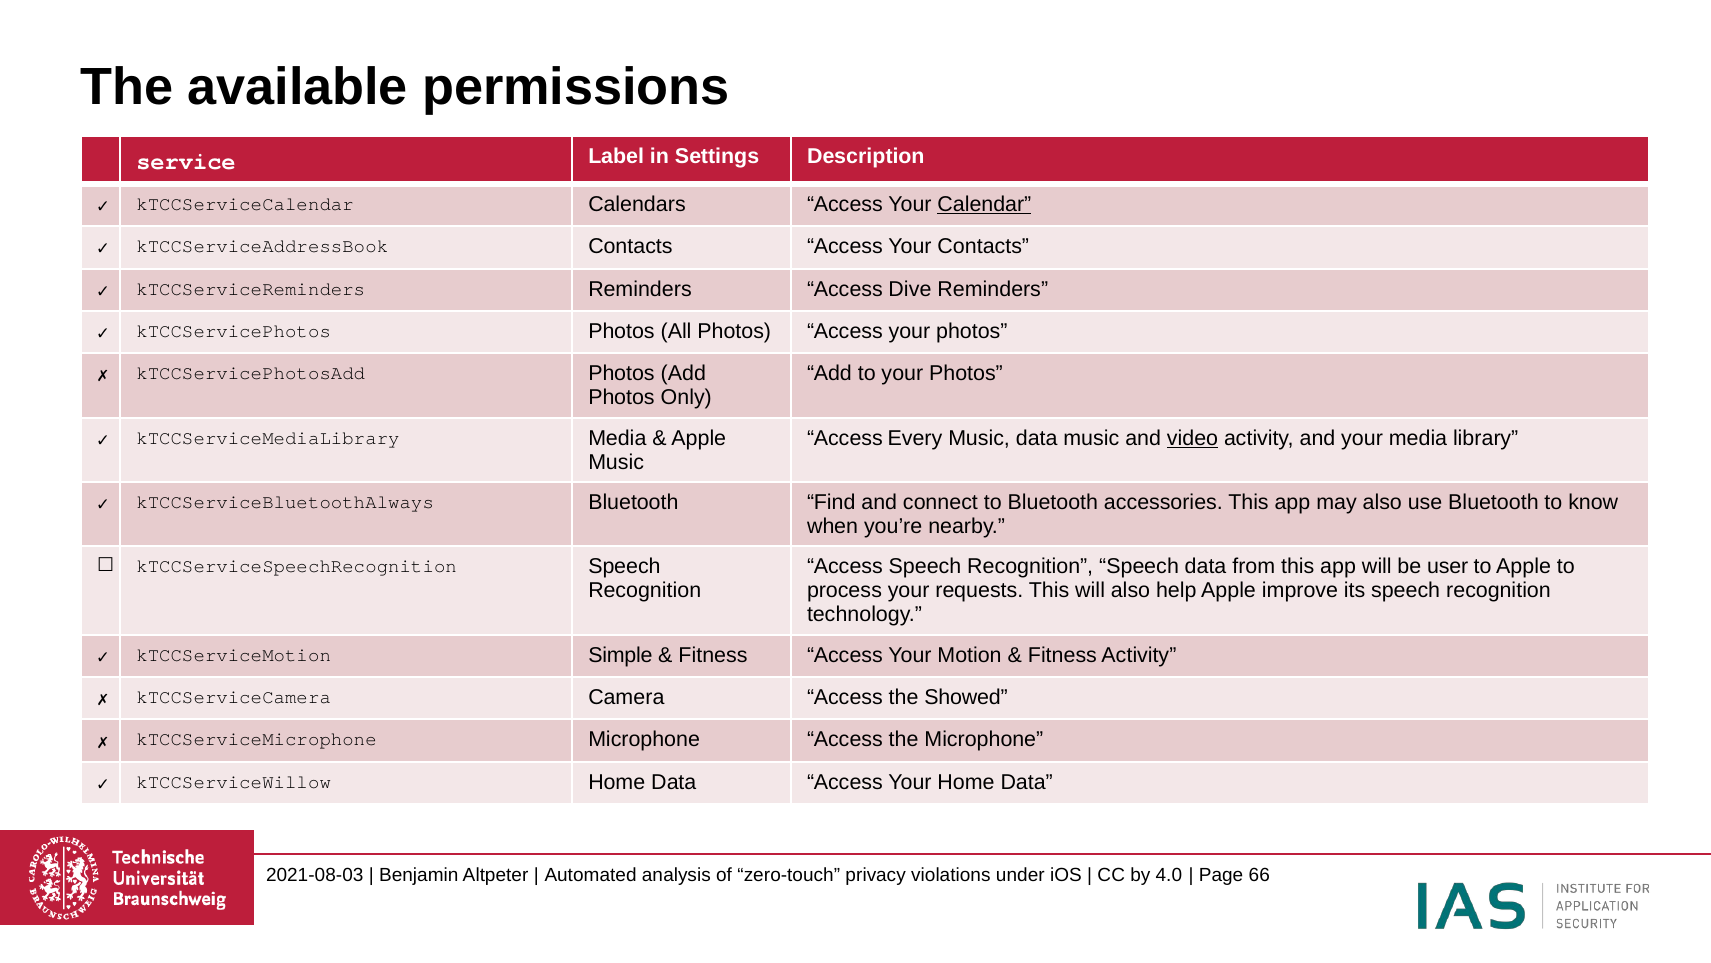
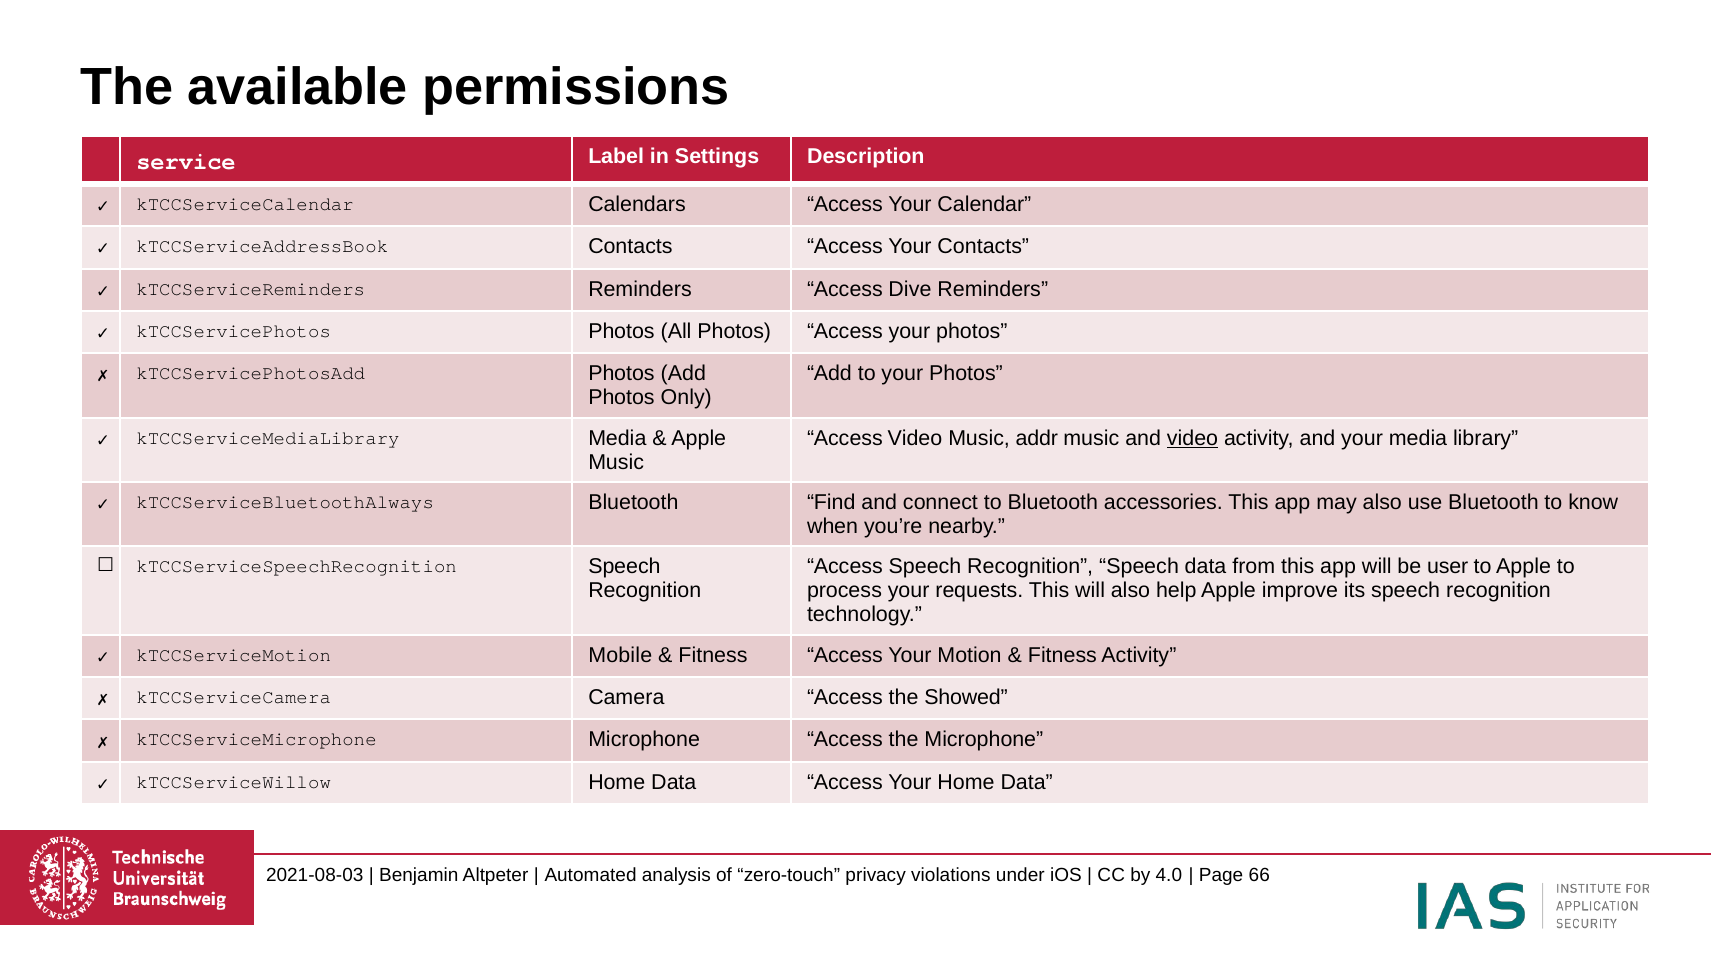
Calendar underline: present -> none (984, 204)
Access Every: Every -> Video (915, 438)
Music data: data -> addr (1037, 438)
Simple: Simple -> Mobile (620, 655)
